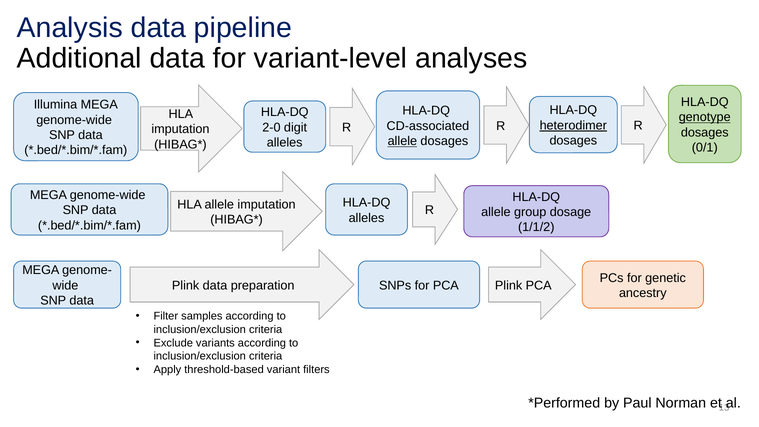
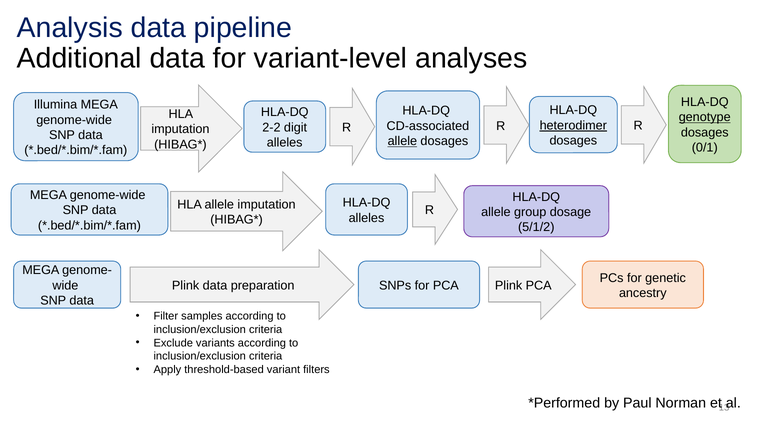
2-0: 2-0 -> 2-2 (271, 127)
1/1/2: 1/1/2 -> 5/1/2 (536, 227)
